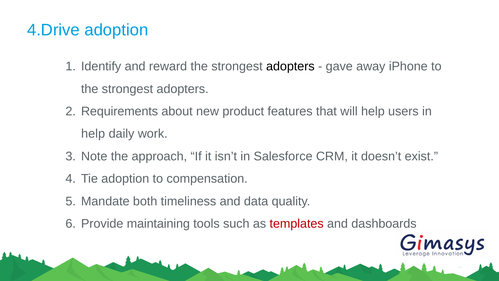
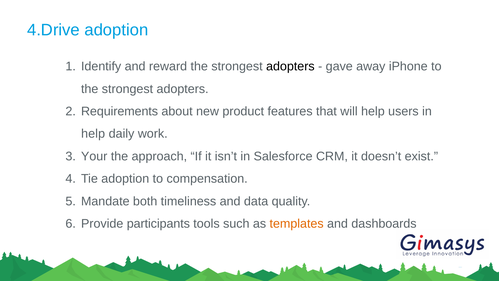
Note: Note -> Your (94, 156)
maintaining: maintaining -> participants (158, 224)
templates colour: red -> orange (297, 224)
